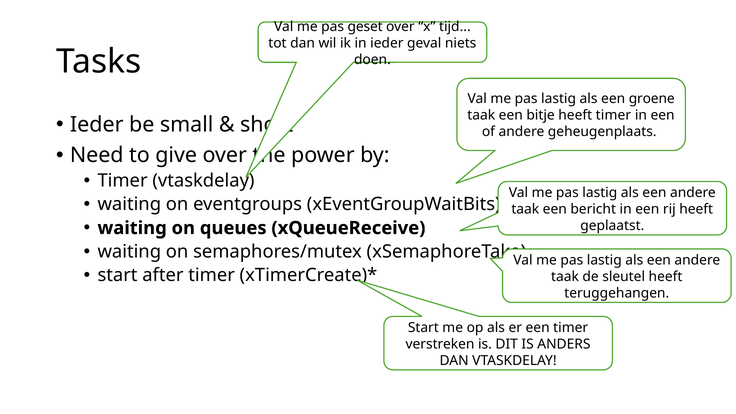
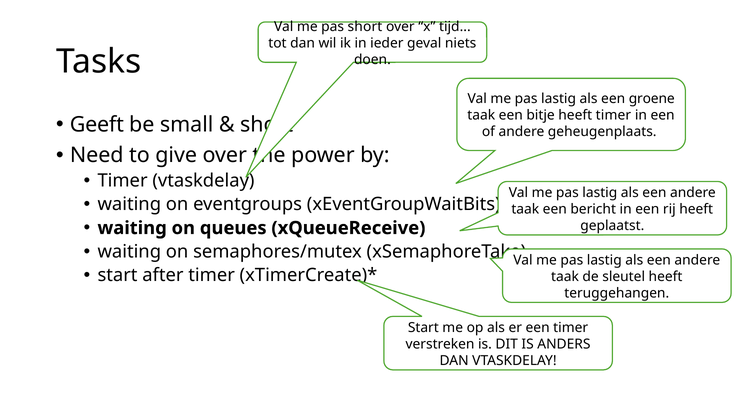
pas geset: geset -> short (365, 27)
Ieder: Ieder -> Geeft (97, 124)
